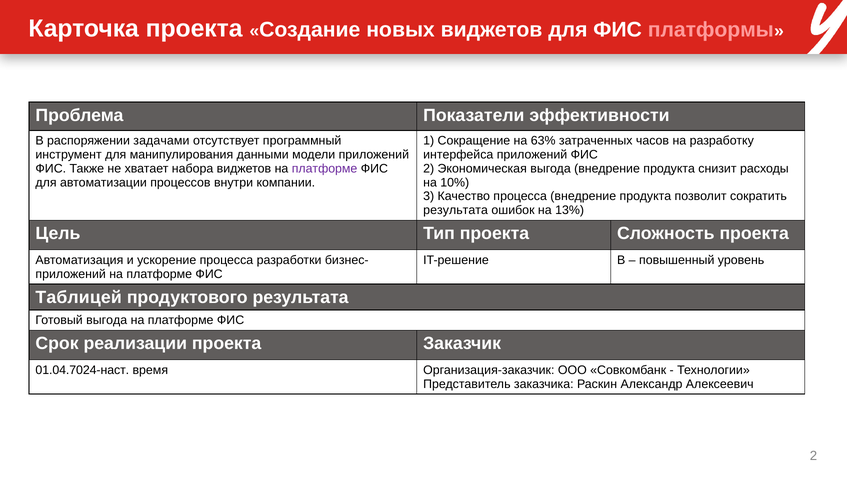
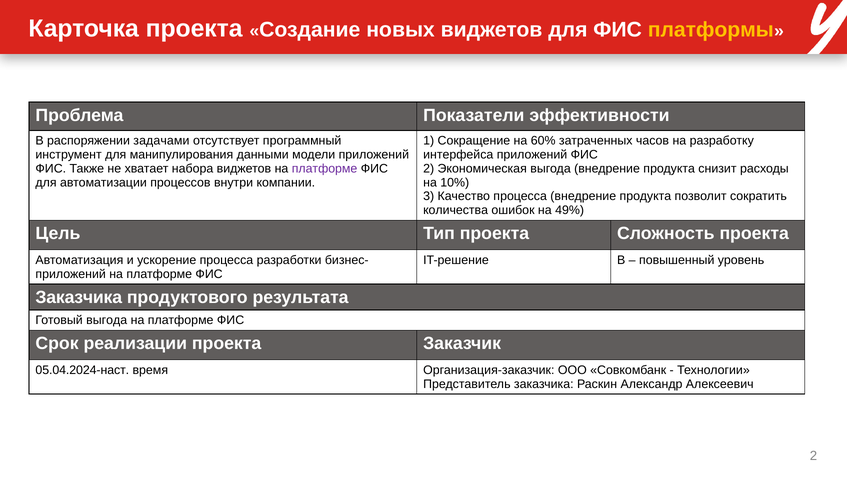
платформы colour: pink -> yellow (711, 30)
63%: 63% -> 60% (543, 141)
результата: результата -> количества (456, 210)
13%: 13% -> 49% (570, 210)
Таблицей: Таблицей -> Заказчика (79, 297)
01.04.7024-наст: 01.04.7024-наст -> 05.04.2024-наст (82, 370)
